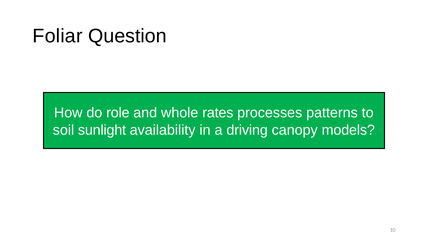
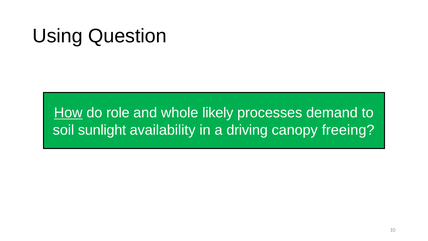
Foliar: Foliar -> Using (58, 36)
How underline: none -> present (68, 113)
rates: rates -> likely (218, 113)
patterns: patterns -> demand (332, 113)
models: models -> freeing (348, 130)
